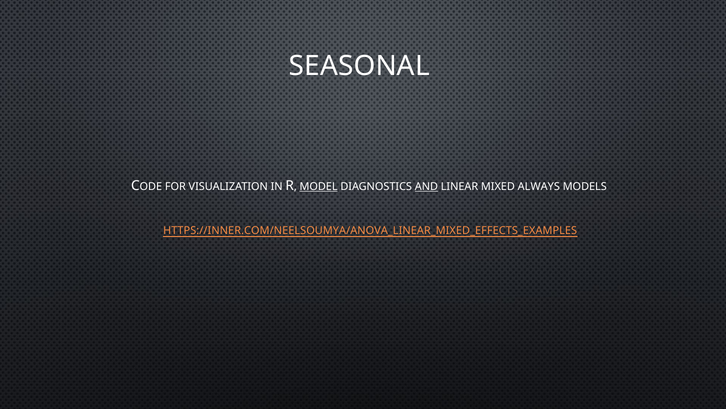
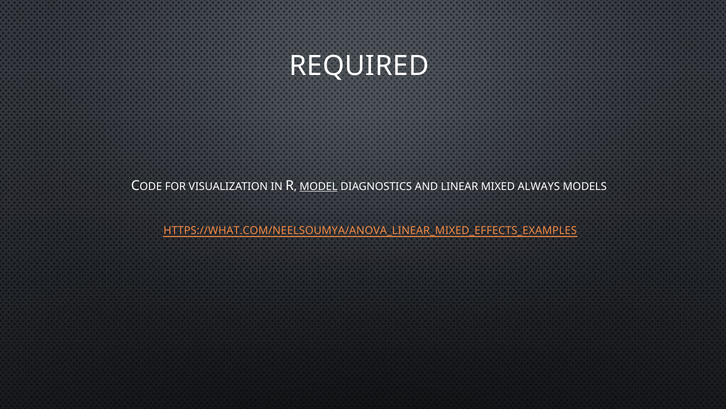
SEASONAL: SEASONAL -> REQUIRED (359, 66)
AND underline: present -> none (426, 186)
HTTPS://INNER.COM/NEELSOUMYA/ANOVA_LINEAR_MIXED_EFFECTS_EXAMPLES: HTTPS://INNER.COM/NEELSOUMYA/ANOVA_LINEAR_MIXED_EFFECTS_EXAMPLES -> HTTPS://WHAT.COM/NEELSOUMYA/ANOVA_LINEAR_MIXED_EFFECTS_EXAMPLES (370, 230)
